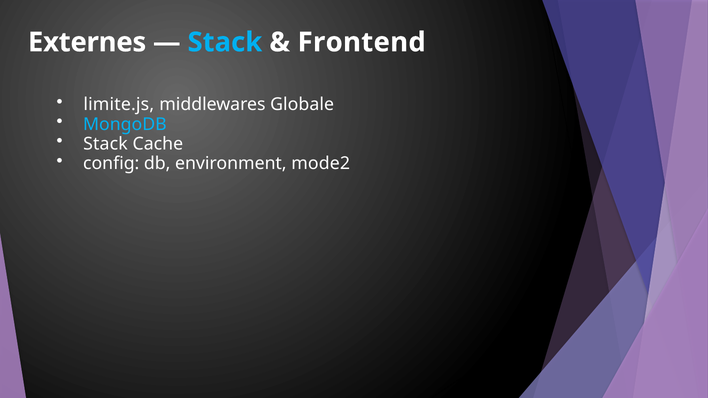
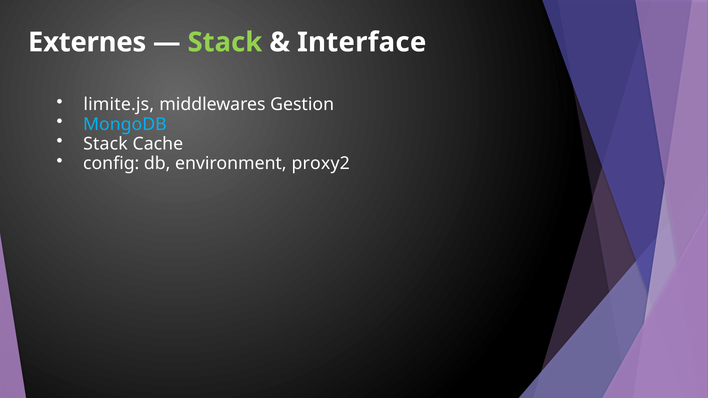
Stack colour: light blue -> light green (225, 42)
Frontend: Frontend -> Interface (362, 42)
Globale: Globale -> Gestion (302, 105)
mode2: mode2 -> proxy2 (321, 164)
